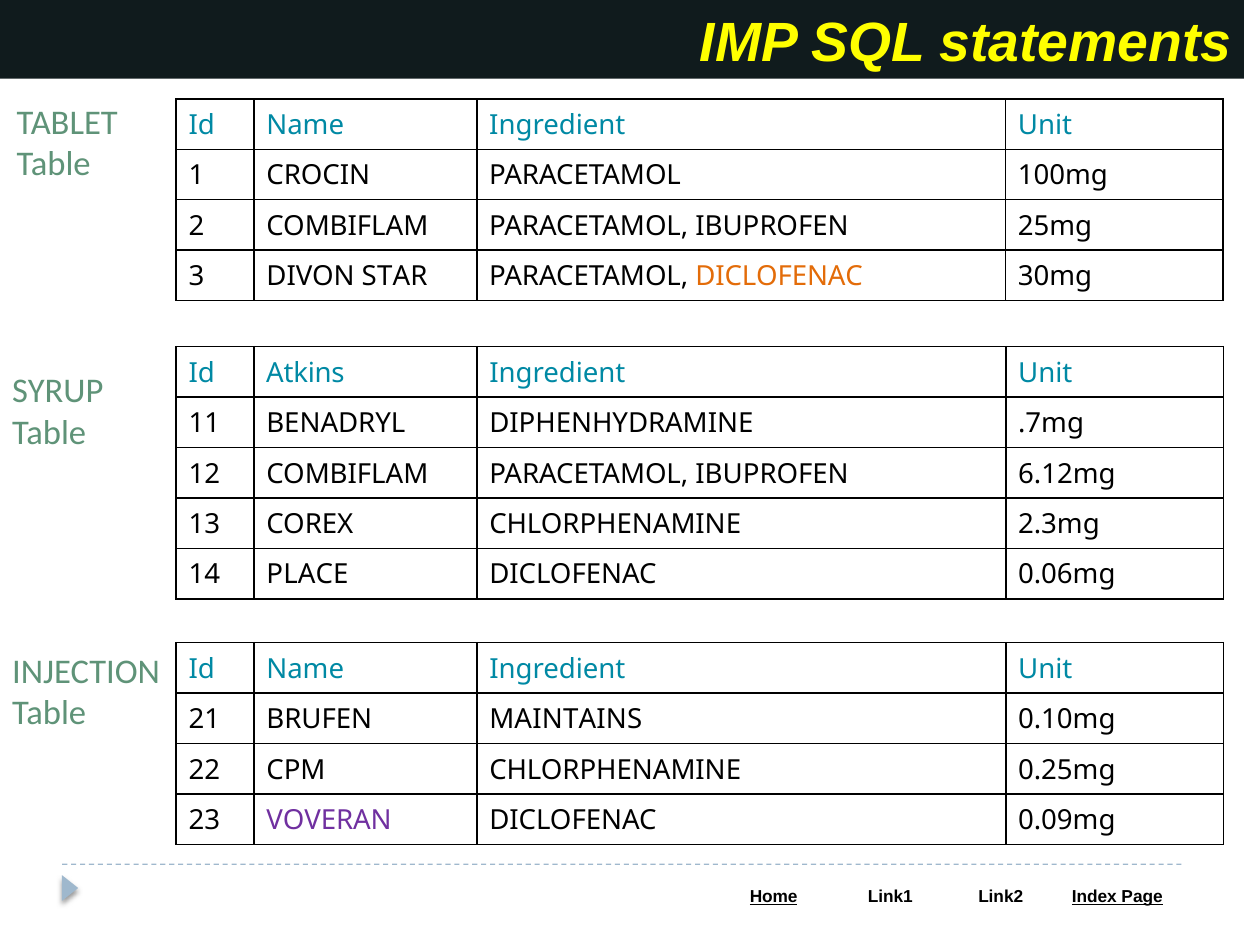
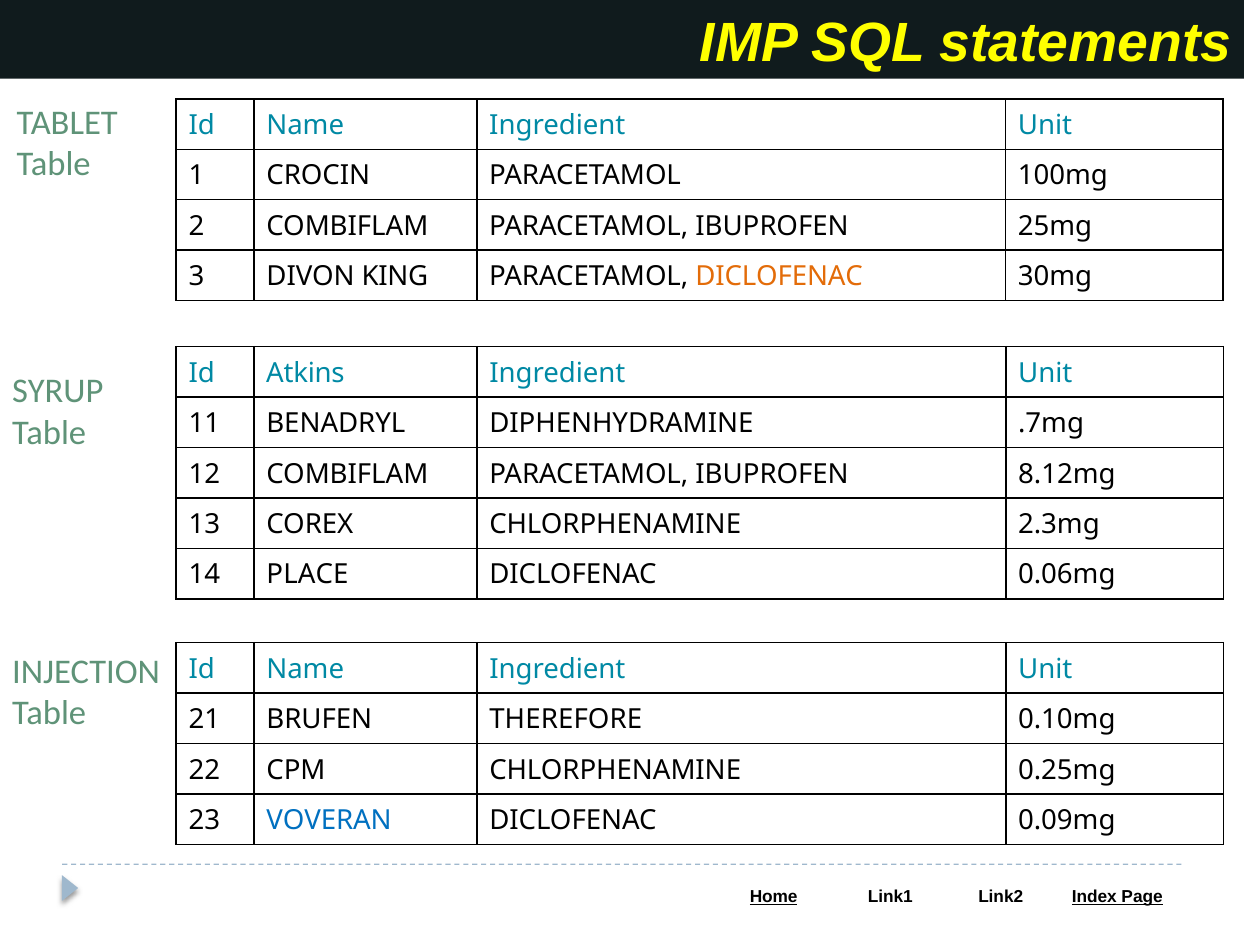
STAR: STAR -> KING (395, 277)
6.12mg: 6.12mg -> 8.12mg (1067, 474)
MAINTAINS: MAINTAINS -> THEREFORE (566, 720)
VOVERAN colour: purple -> blue (329, 821)
